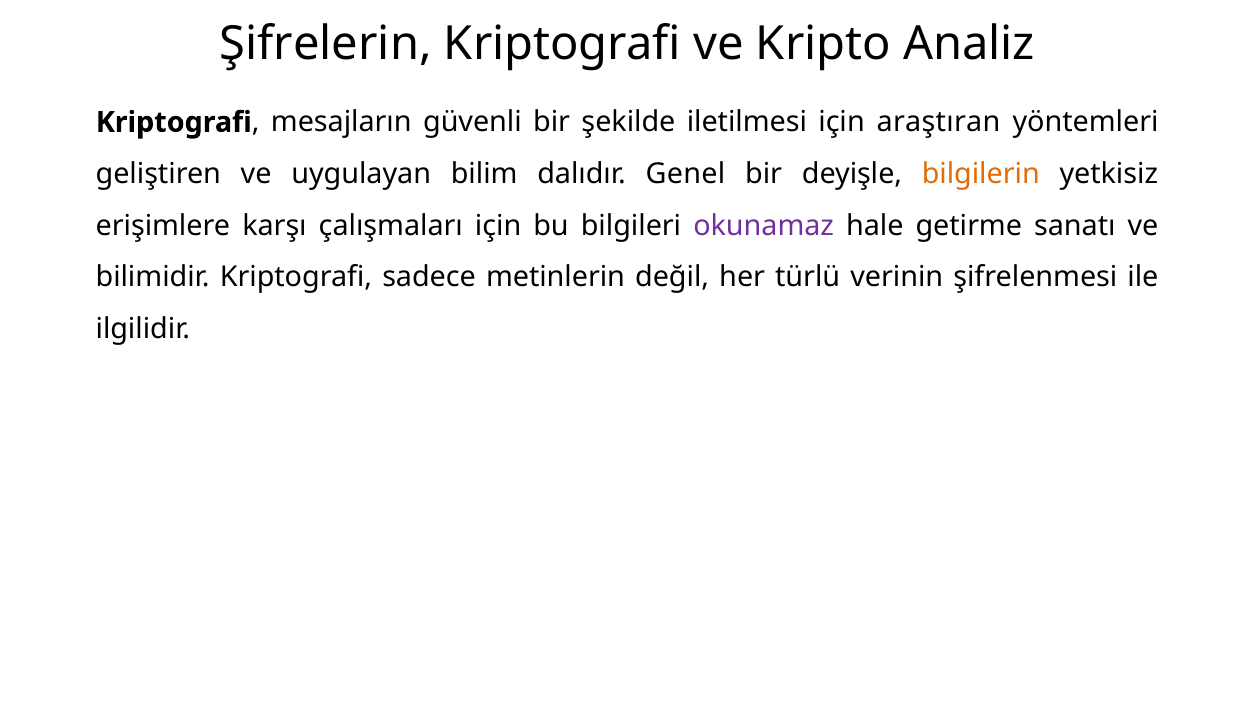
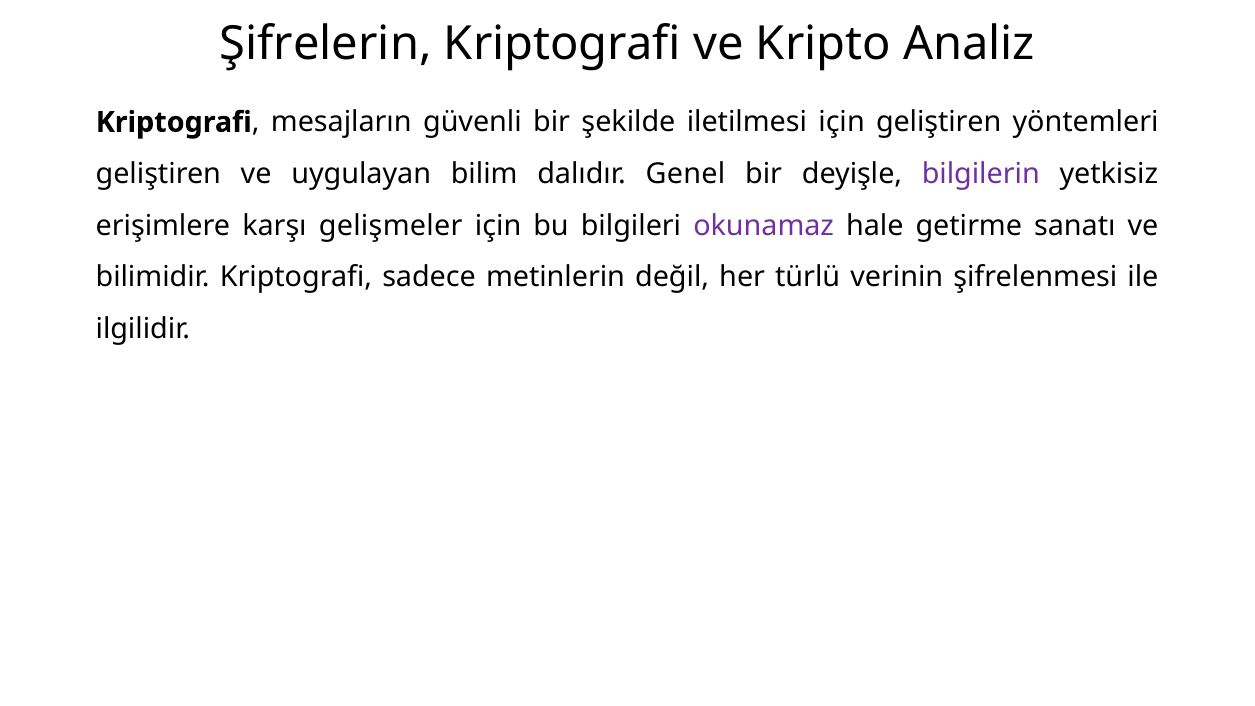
için araştıran: araştıran -> geliştiren (939, 122)
bilgilerin colour: orange -> purple (981, 174)
çalışmaları: çalışmaları -> gelişmeler (391, 226)
